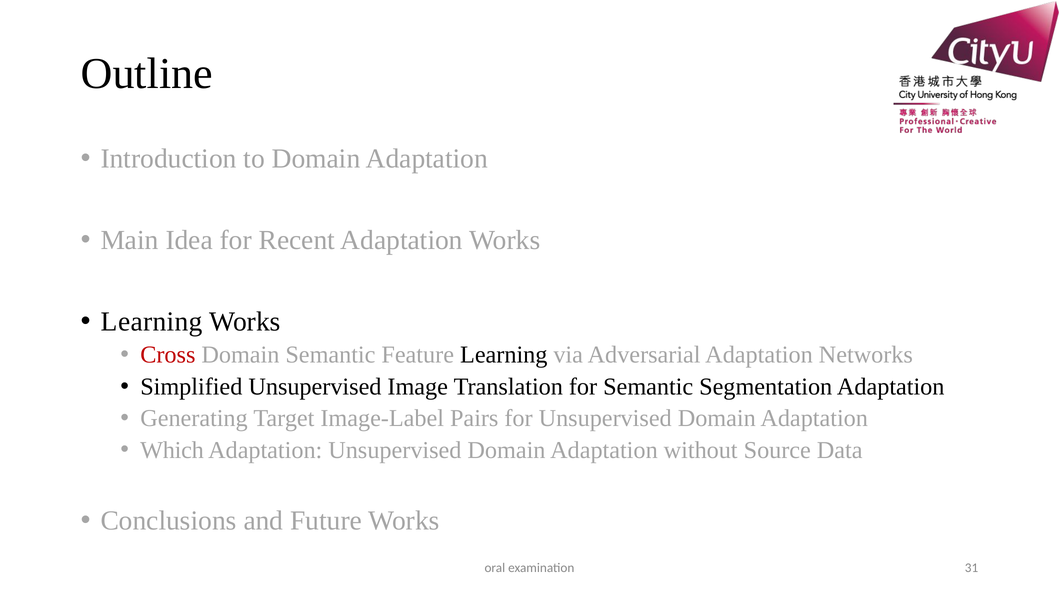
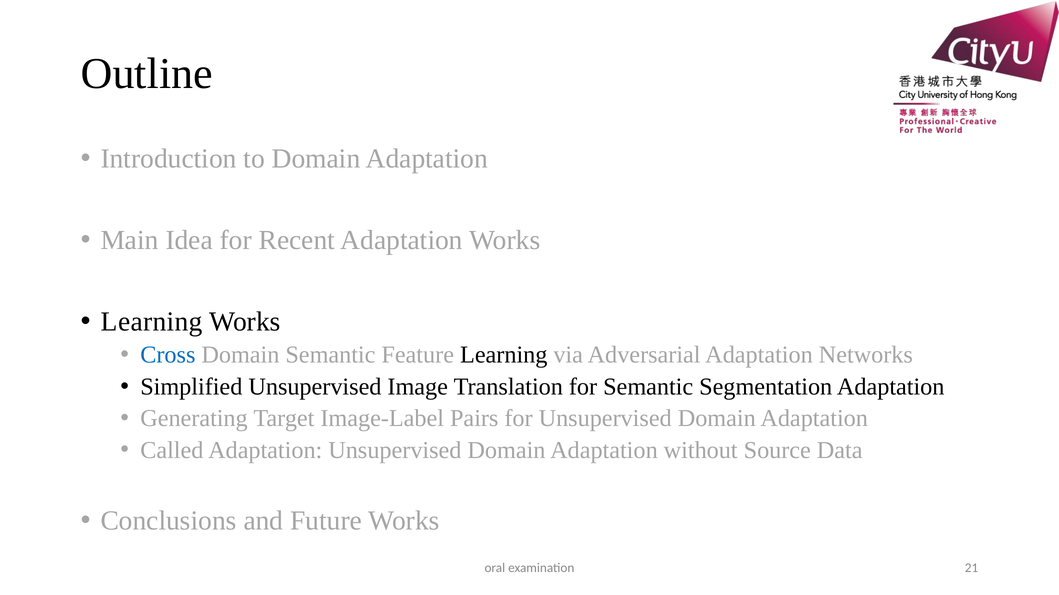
Cross colour: red -> blue (168, 355)
Which: Which -> Called (172, 451)
31: 31 -> 21 (972, 569)
